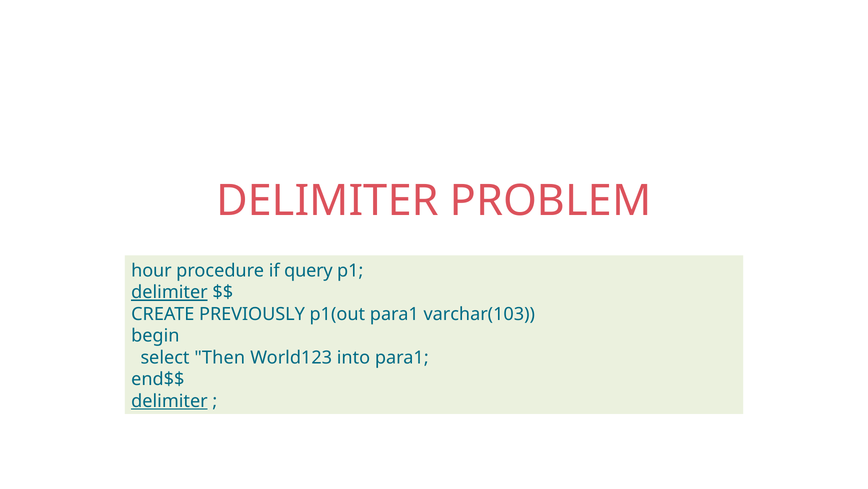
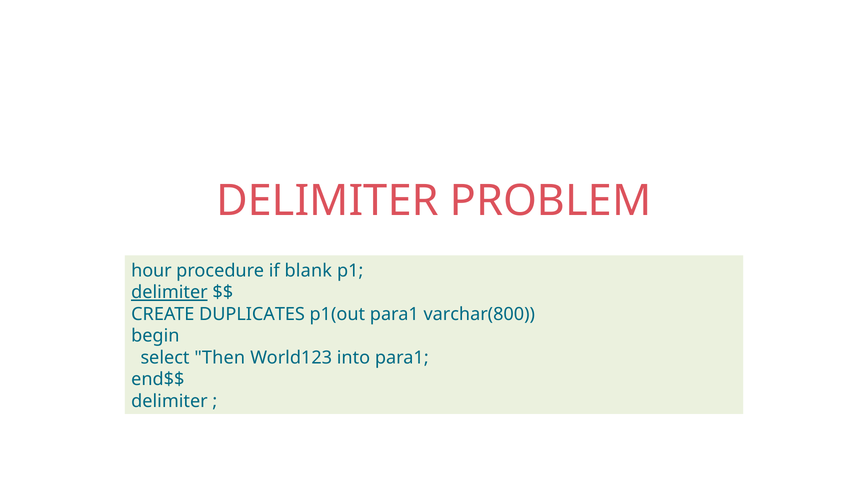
query: query -> blank (308, 270)
PREVIOUSLY: PREVIOUSLY -> DUPLICATES (252, 314)
varchar(103: varchar(103 -> varchar(800 (479, 314)
delimiter underline: present -> none (169, 401)
